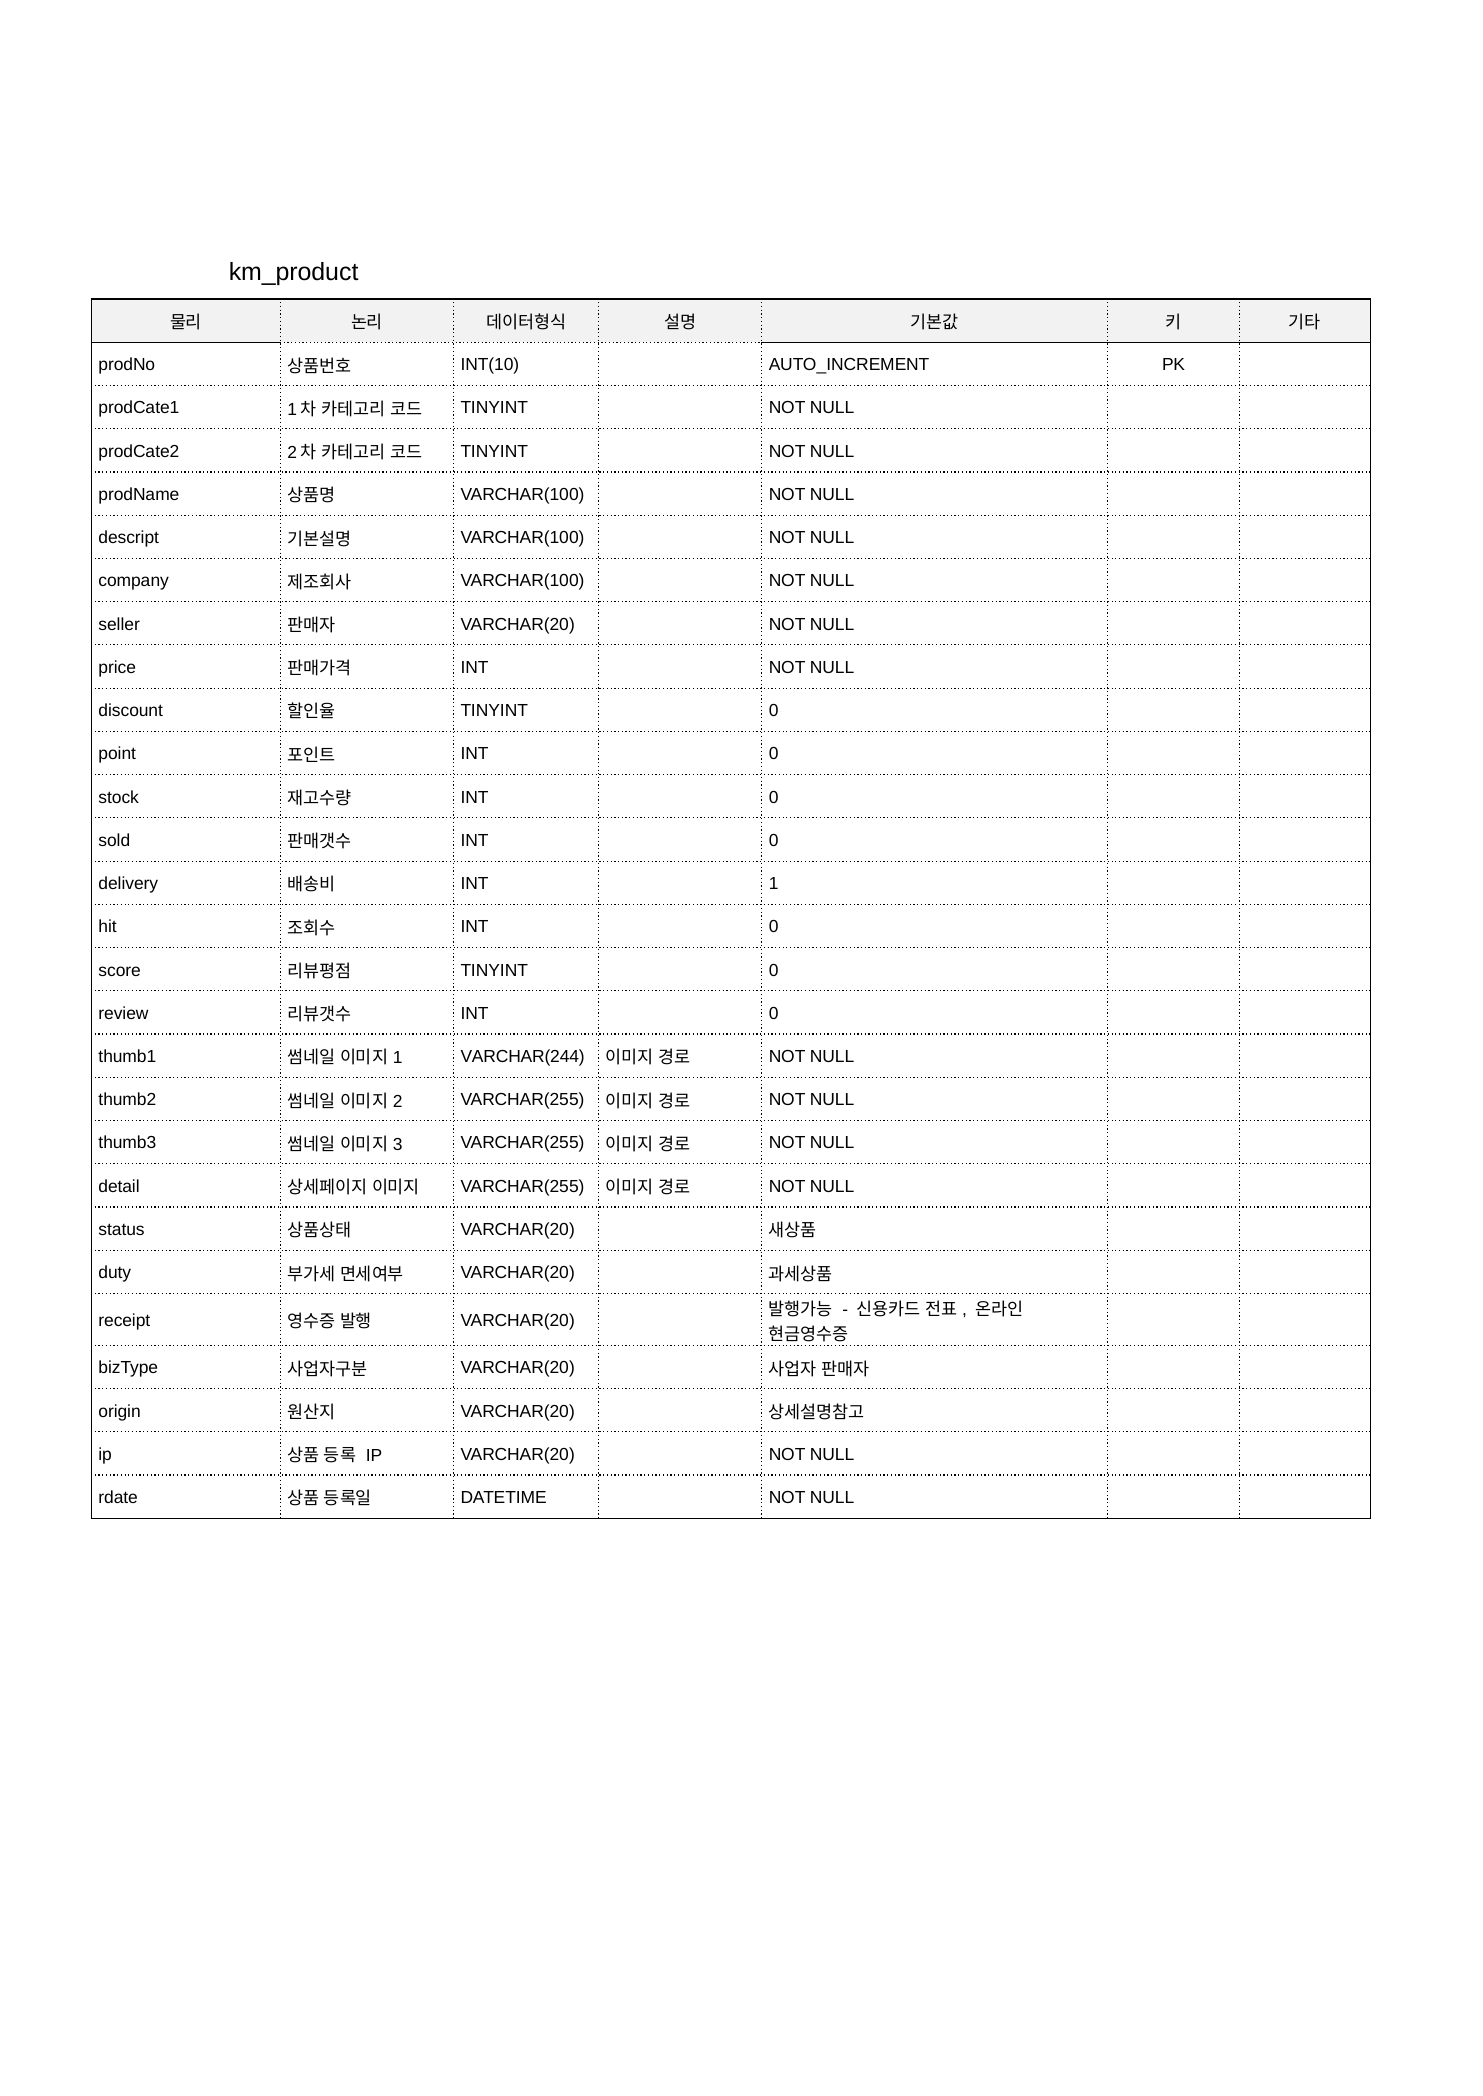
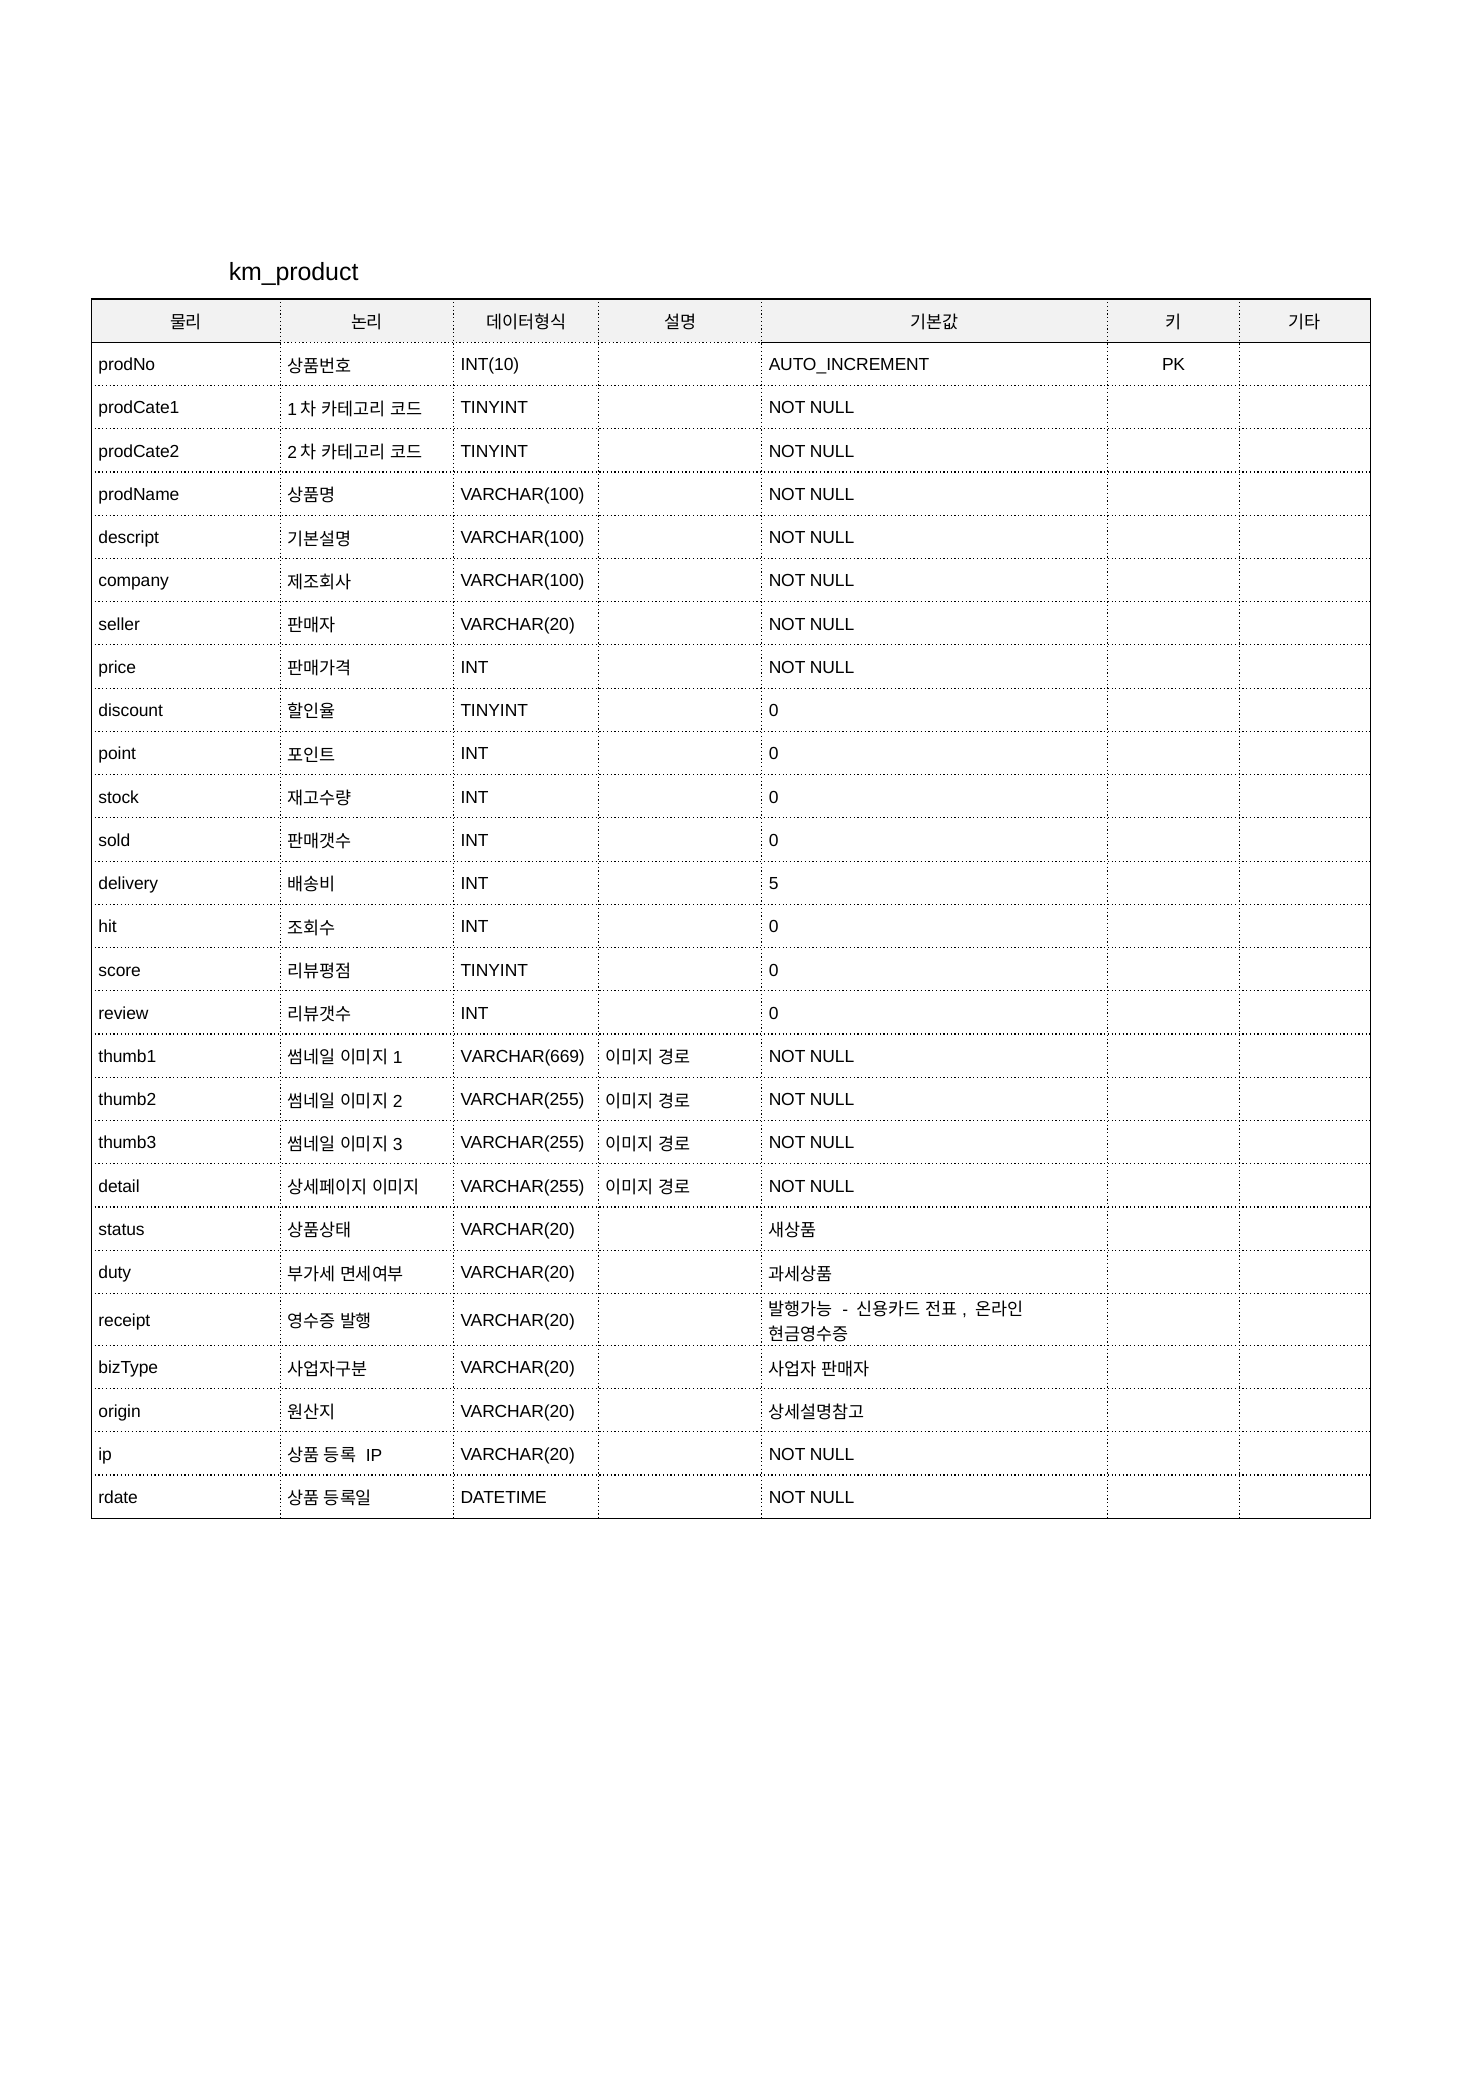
INT 1: 1 -> 5 (774, 884)
VARCHAR(244: VARCHAR(244 -> VARCHAR(669 (523, 1057)
